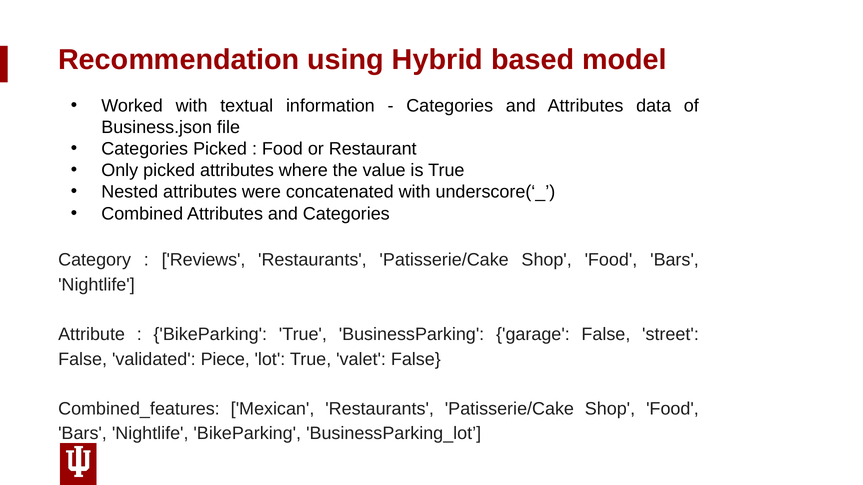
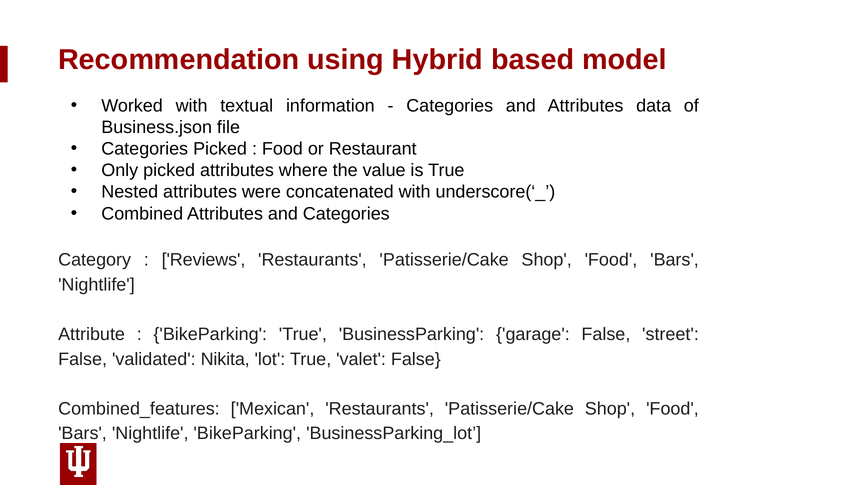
Piece: Piece -> Nikita (225, 359)
